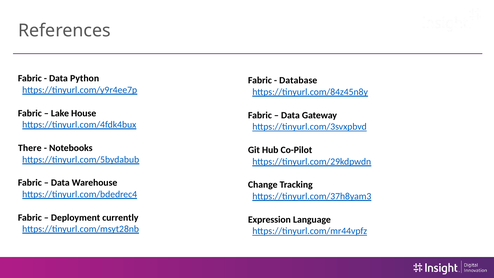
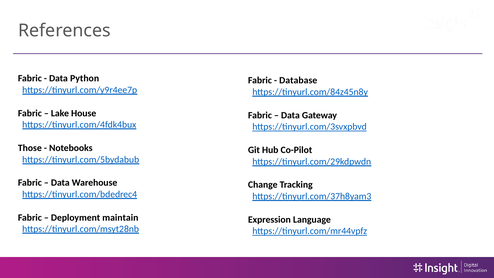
There: There -> Those (30, 148)
currently: currently -> maintain (120, 217)
